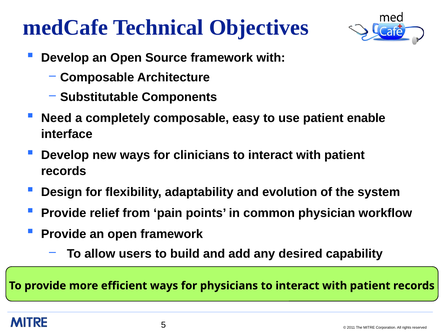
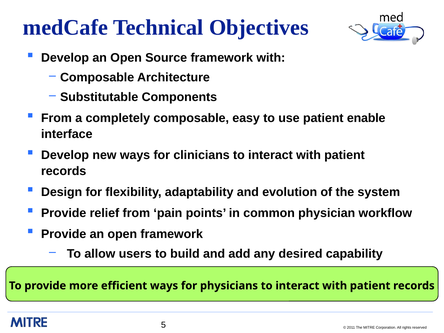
Need: Need -> From (56, 118)
